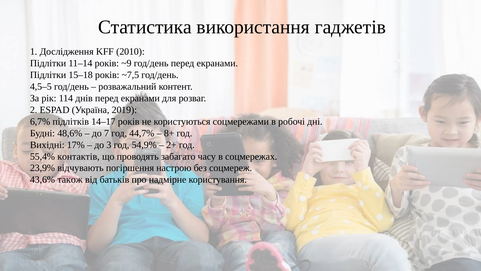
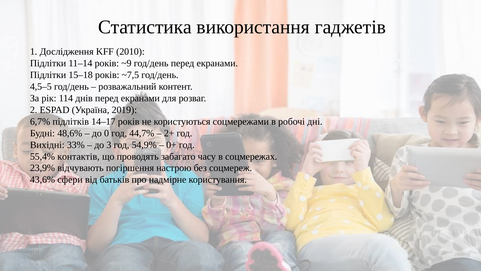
7: 7 -> 0 (107, 133)
8+: 8+ -> 2+ (169, 133)
17%: 17% -> 33% (76, 145)
2+: 2+ -> 0+ (171, 145)
також: також -> сфери (70, 179)
